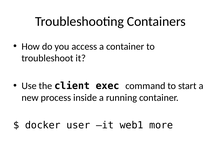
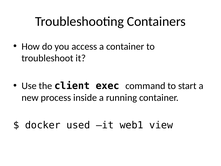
user: user -> used (78, 125)
more: more -> view (161, 125)
